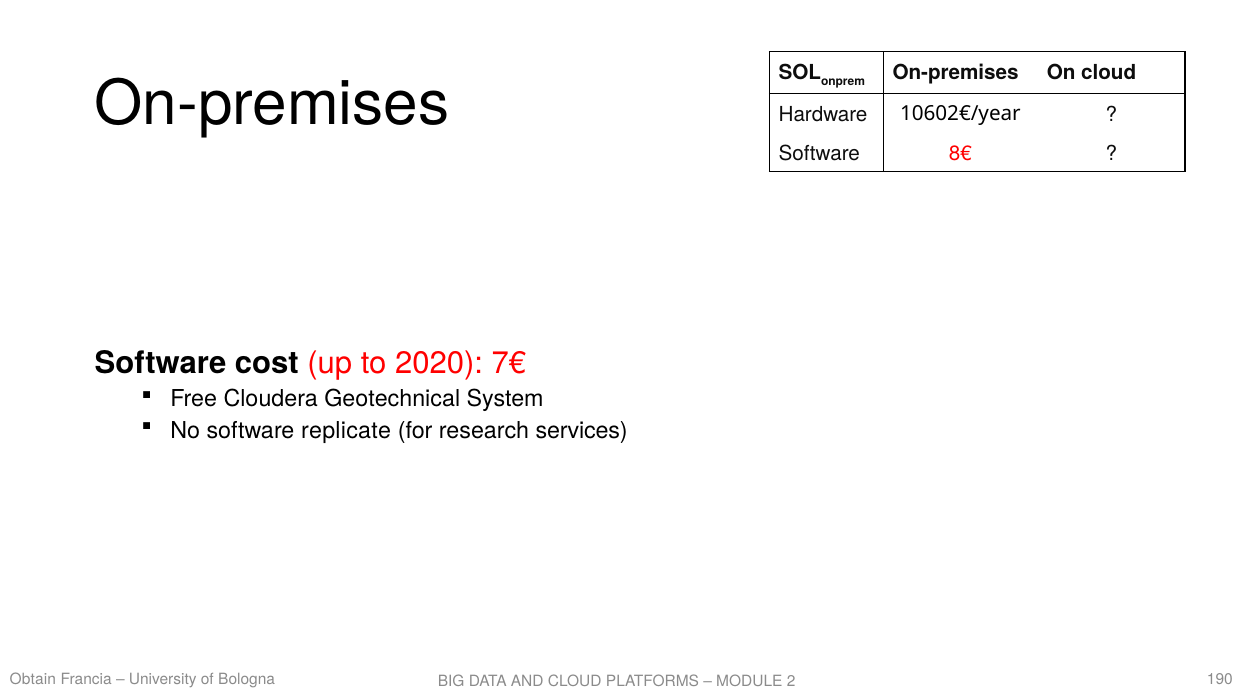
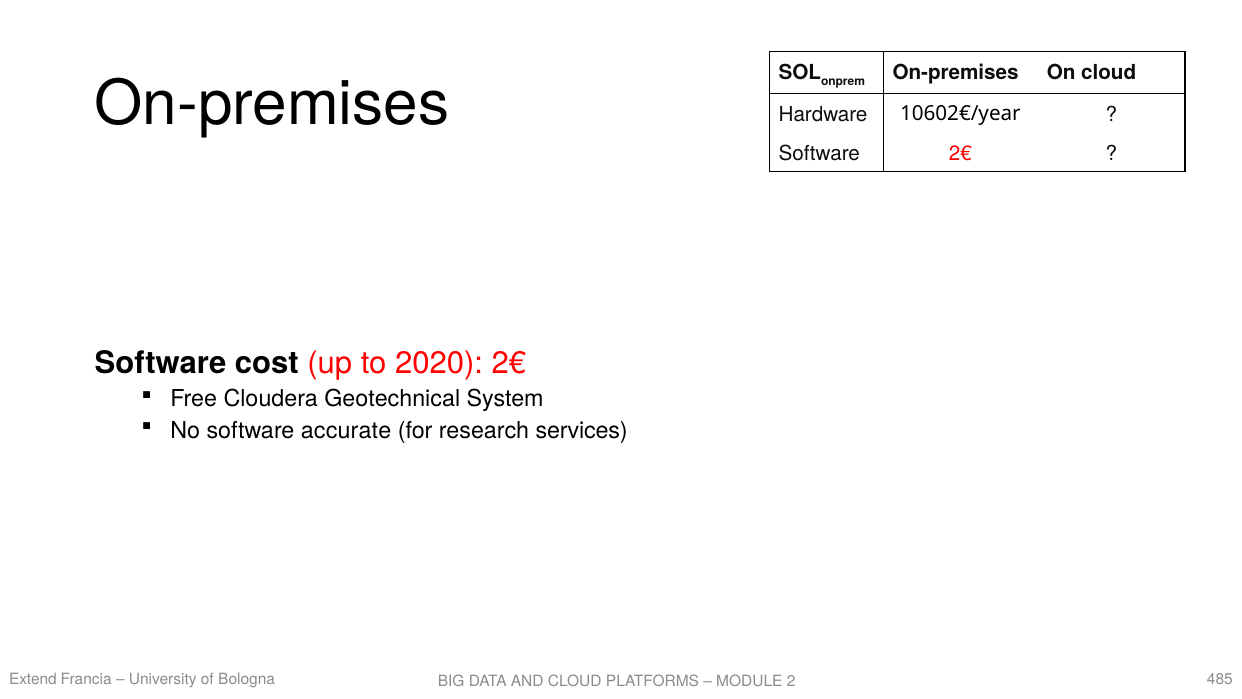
Software 8€: 8€ -> 2€ (960, 154)
2020 7€: 7€ -> 2€ (509, 363)
replicate: replicate -> accurate (346, 431)
Obtain: Obtain -> Extend (33, 679)
190: 190 -> 485 (1220, 679)
